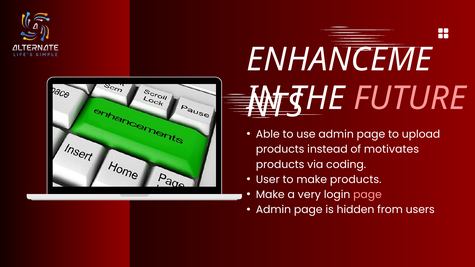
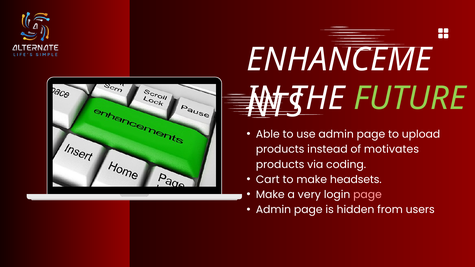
FUTURE colour: pink -> light green (410, 98)
User: User -> Cart (268, 180)
make products: products -> headsets (356, 180)
